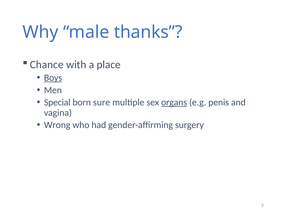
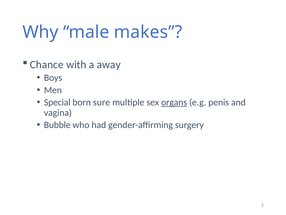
thanks: thanks -> makes (148, 32)
place: place -> away (109, 64)
Boys underline: present -> none (53, 78)
Wrong: Wrong -> Bubble (57, 125)
